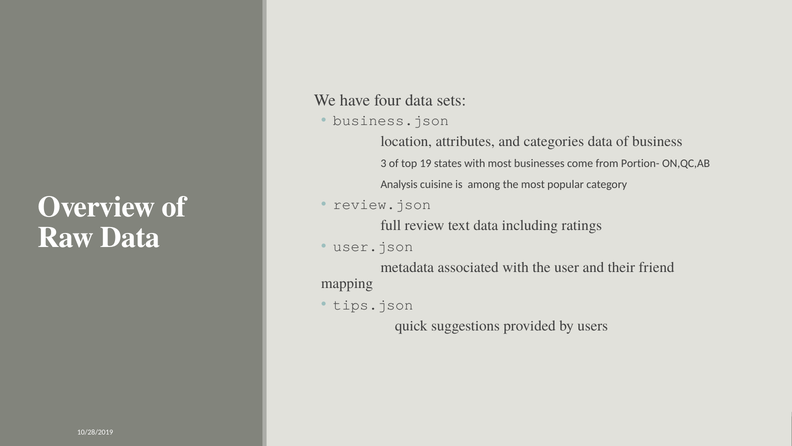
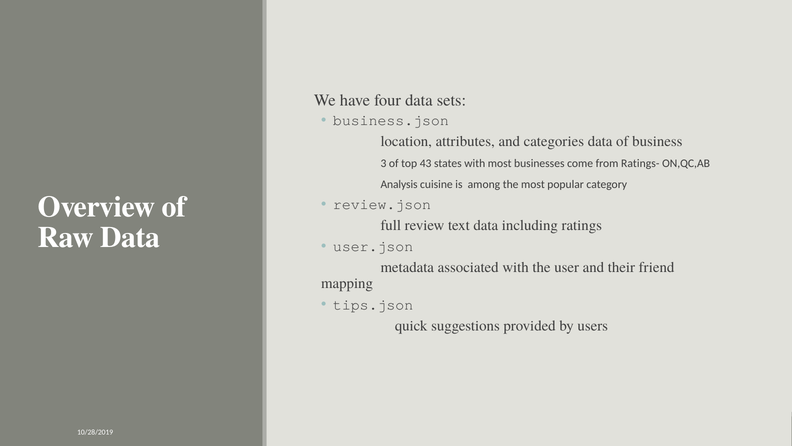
19: 19 -> 43 (426, 163)
Portion-: Portion- -> Ratings- (640, 163)
